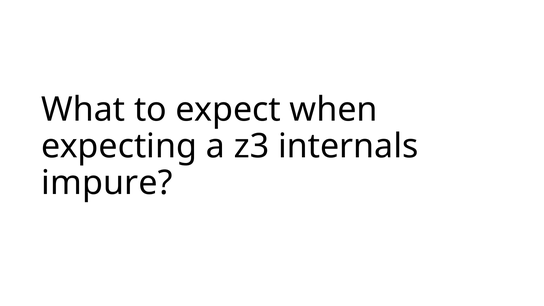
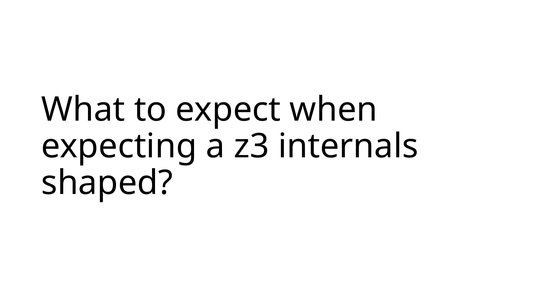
impure: impure -> shaped (107, 183)
